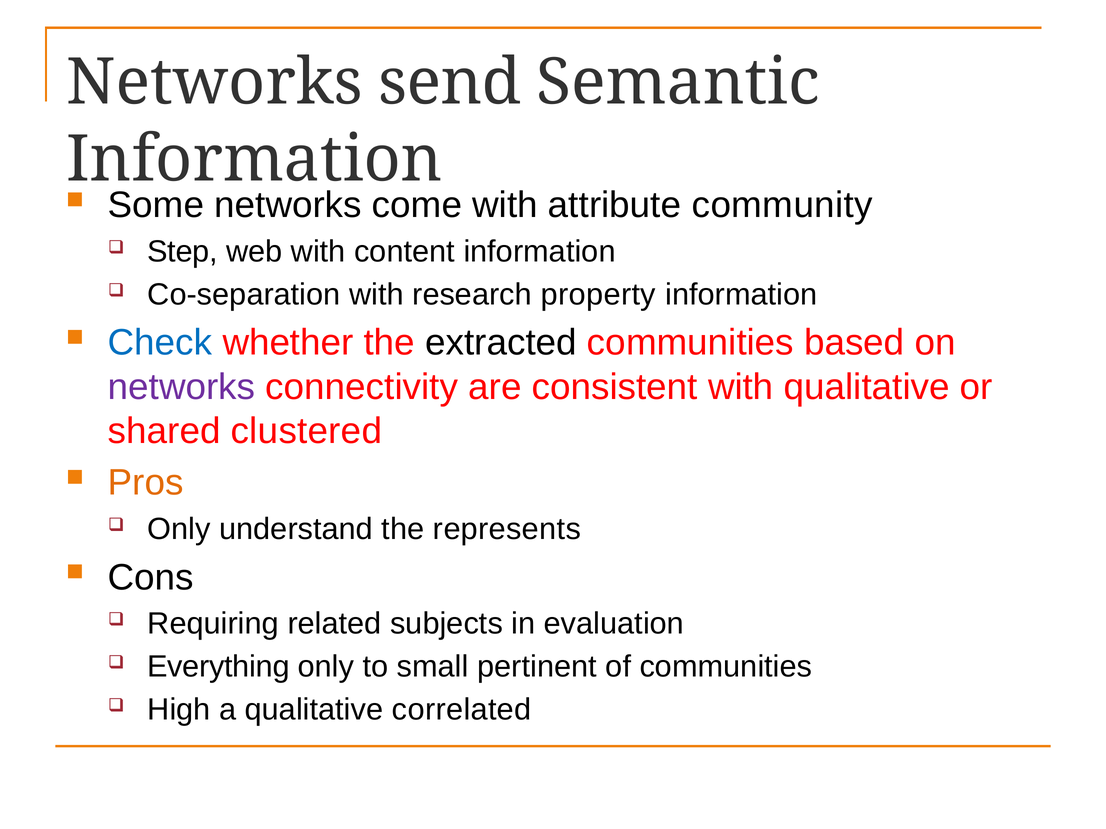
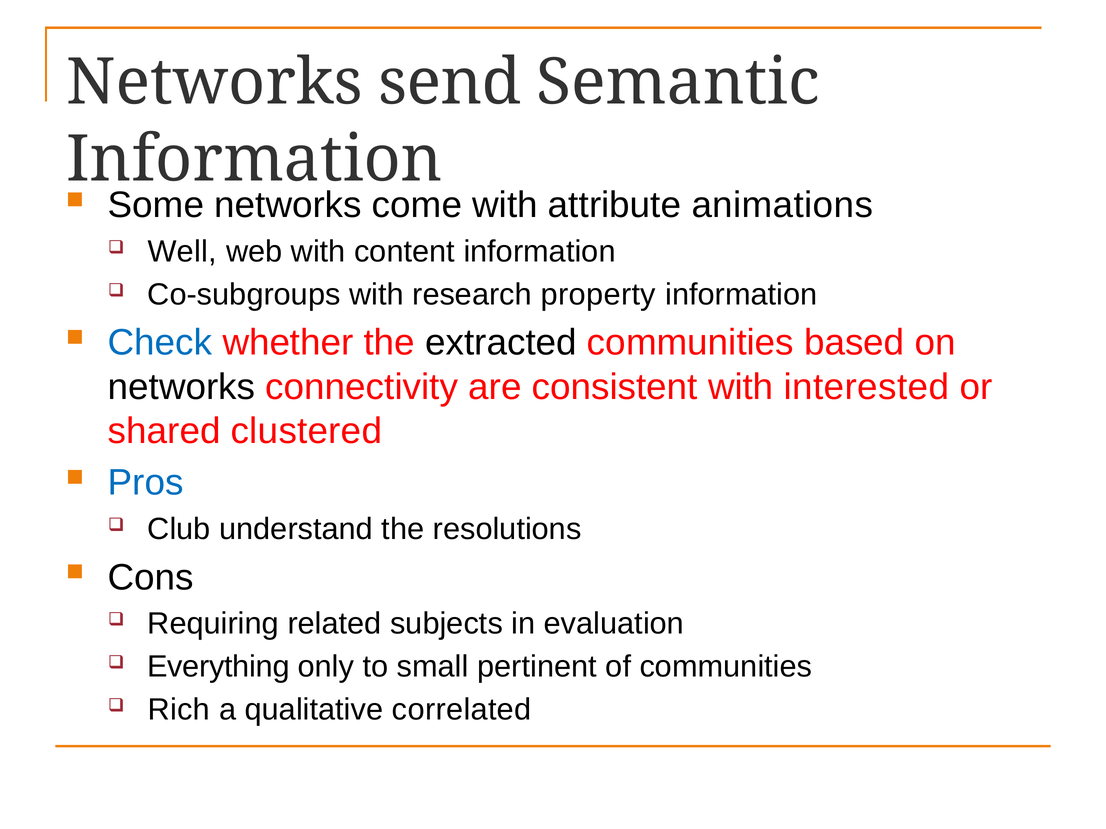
community: community -> animations (782, 205)
Step: Step -> Well (182, 252)
Co-separation: Co-separation -> Co-subgroups (244, 295)
networks colour: purple -> black (182, 387)
with qualitative: qualitative -> interested (866, 387)
Pros colour: orange -> blue (146, 483)
Only: Only -> Club (179, 529)
represents: represents -> resolutions (507, 529)
High: High -> Rich (179, 710)
